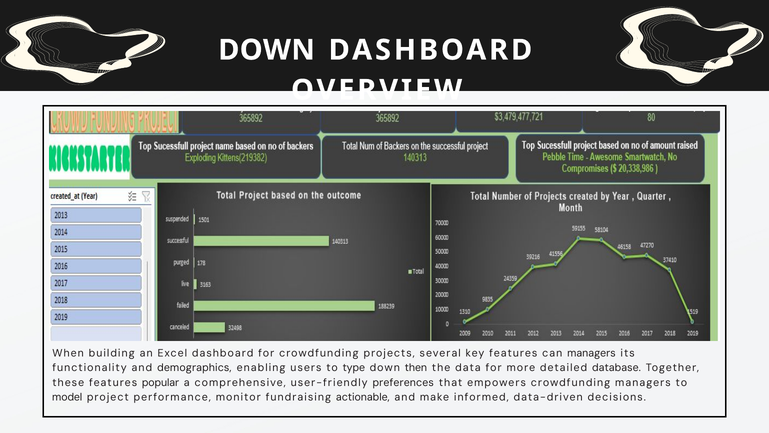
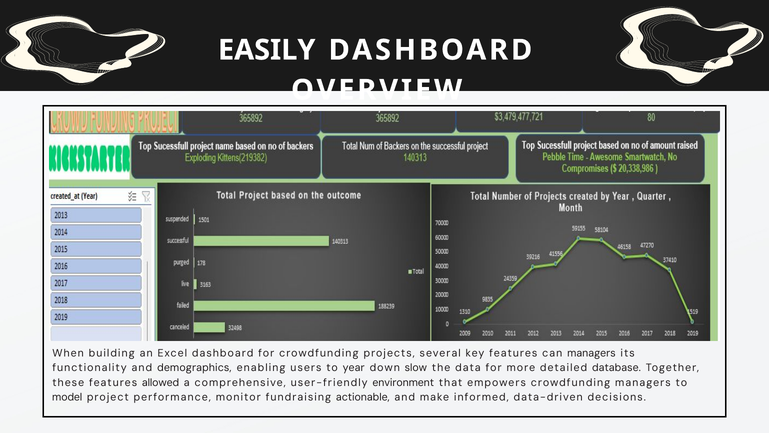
DOWN: DOWN -> EASILY (267, 50)
type: type -> year (354, 368)
then: then -> slow (416, 368)
popular: popular -> allowed (161, 382)
preferences: preferences -> environment (403, 382)
